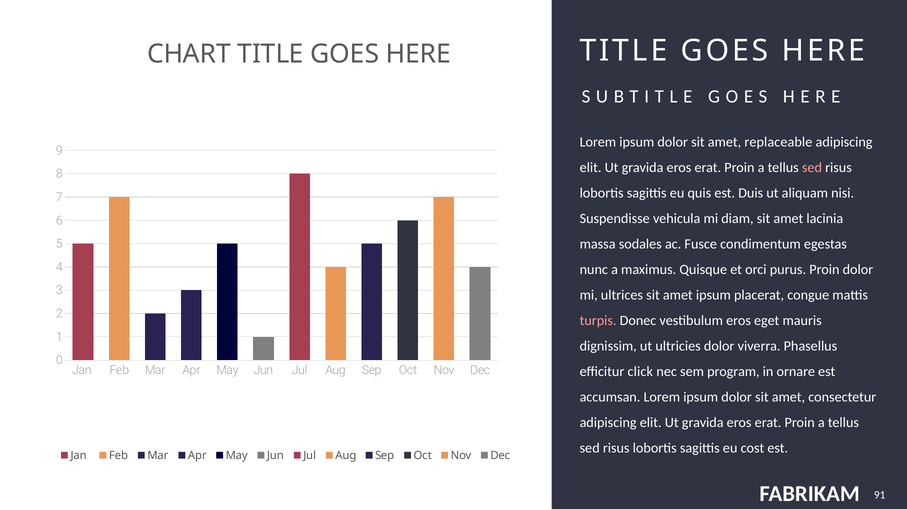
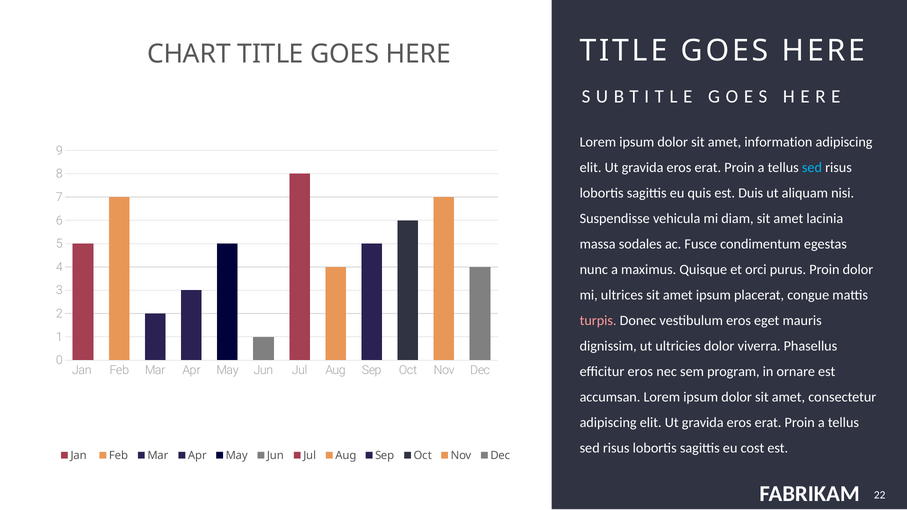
replaceable: replaceable -> information (778, 142)
sed colour: pink -> light blue (812, 168)
efficitur click: click -> eros (640, 372)
91: 91 -> 22 (880, 495)
